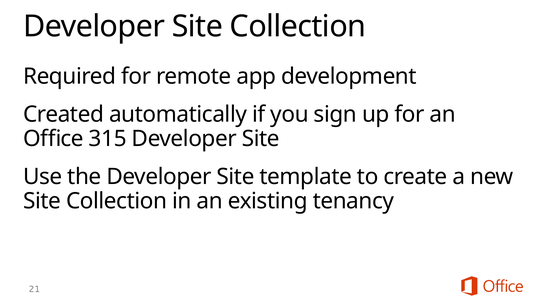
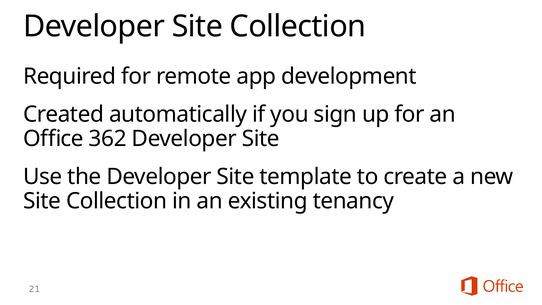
315: 315 -> 362 (108, 139)
